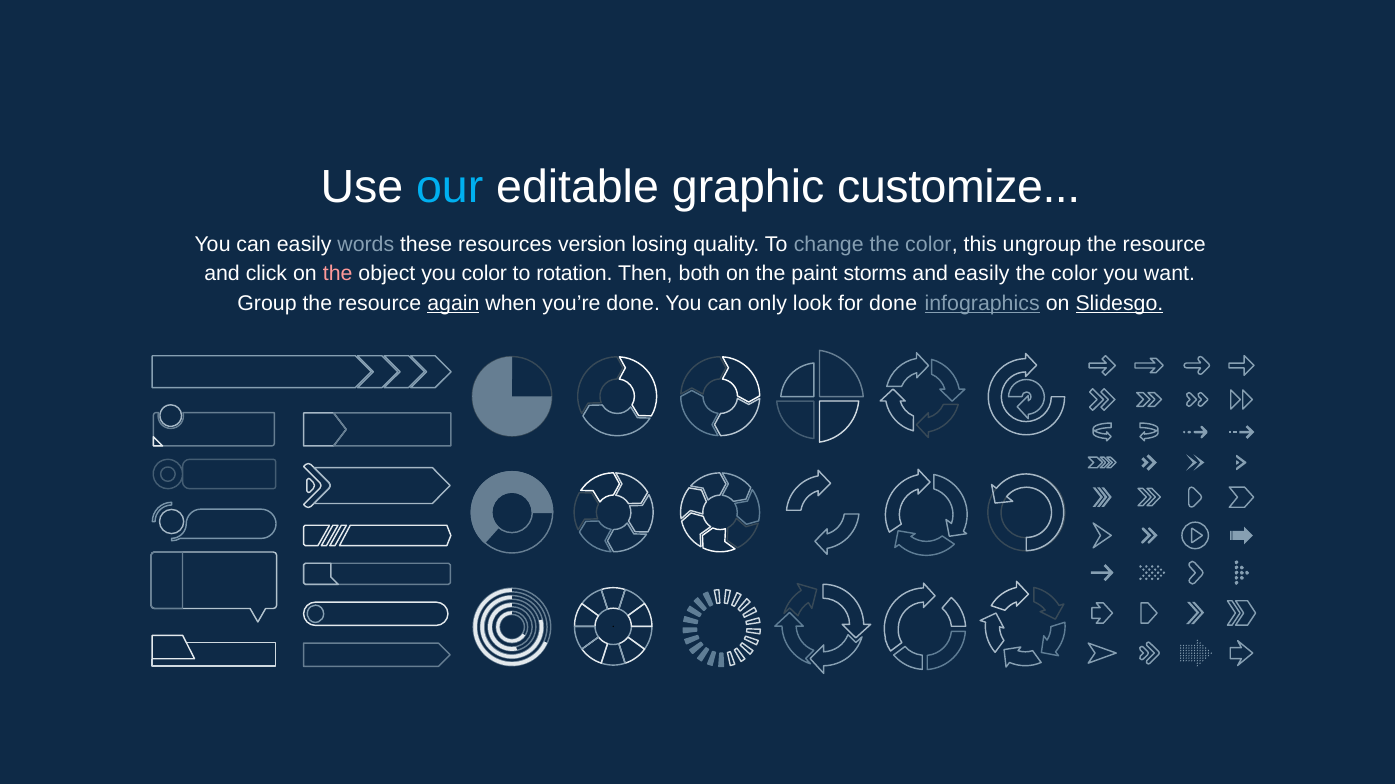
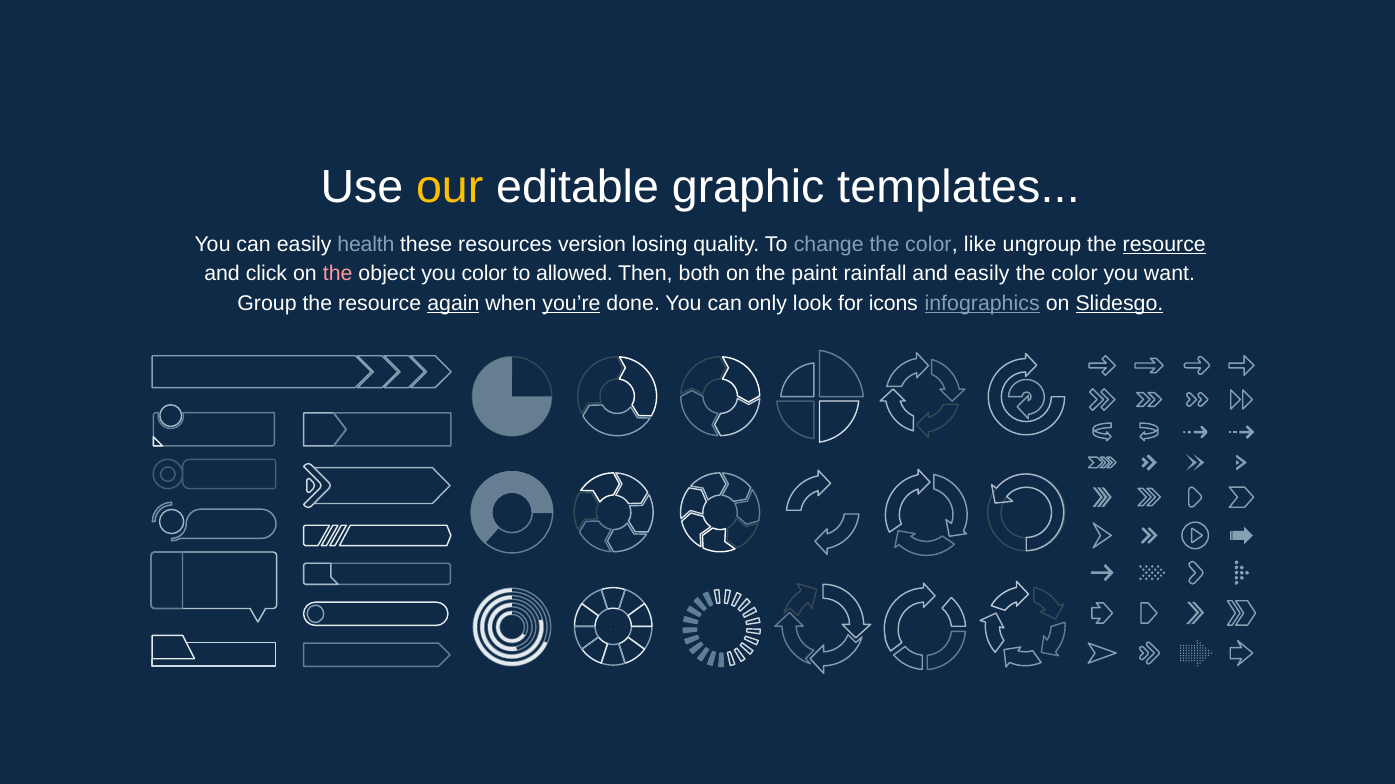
our colour: light blue -> yellow (450, 188)
customize: customize -> templates (958, 188)
words: words -> health (366, 245)
this: this -> like (980, 245)
resource underline: none -> present (1164, 245)
rotation: rotation -> allowed (575, 274)
storms: storms -> rainfall (875, 274)
you’re underline: none -> present (571, 303)
for done: done -> icons (893, 303)
